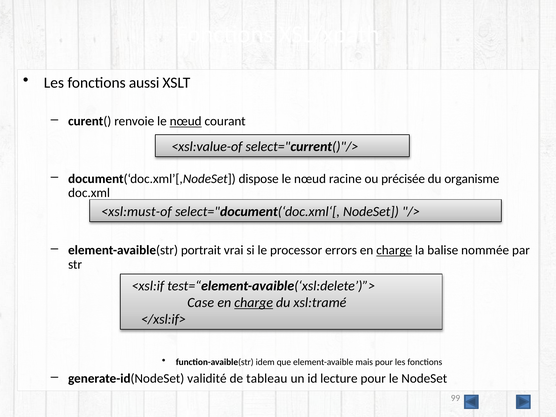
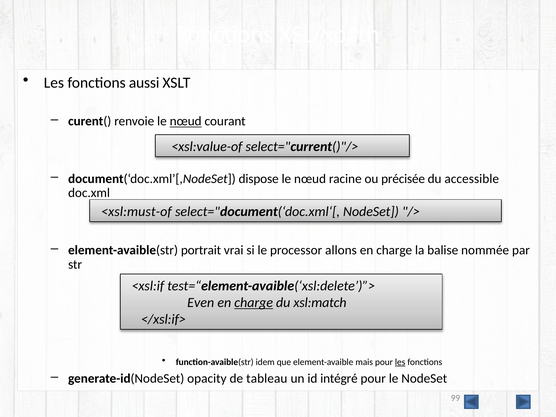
organisme: organisme -> accessible (472, 179)
errors: errors -> allons (341, 250)
charge underline: present -> none (394, 250)
Case: Case -> Even (201, 303)
xsl:tramé: xsl:tramé -> xsl:match (320, 303)
les underline: none -> present (400, 362)
validité: validité -> opacity (207, 379)
lecture: lecture -> intégré (339, 379)
